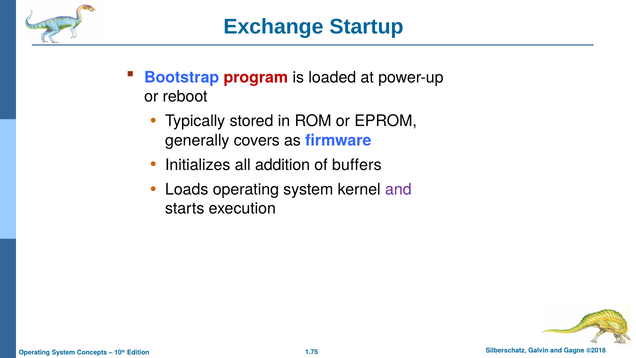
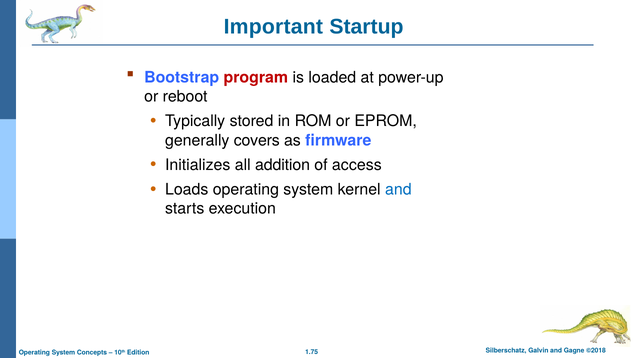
Exchange: Exchange -> Important (273, 27)
buffers: buffers -> access (357, 165)
and colour: purple -> blue (398, 189)
